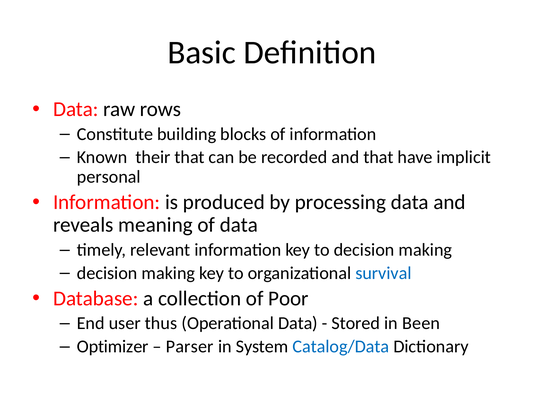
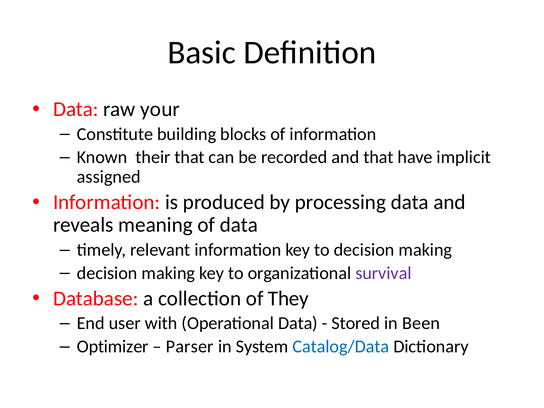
rows: rows -> your (160, 109)
personal: personal -> assigned (109, 177)
survival colour: blue -> purple (383, 273)
Poor: Poor -> They (288, 298)
thus: thus -> with (161, 323)
